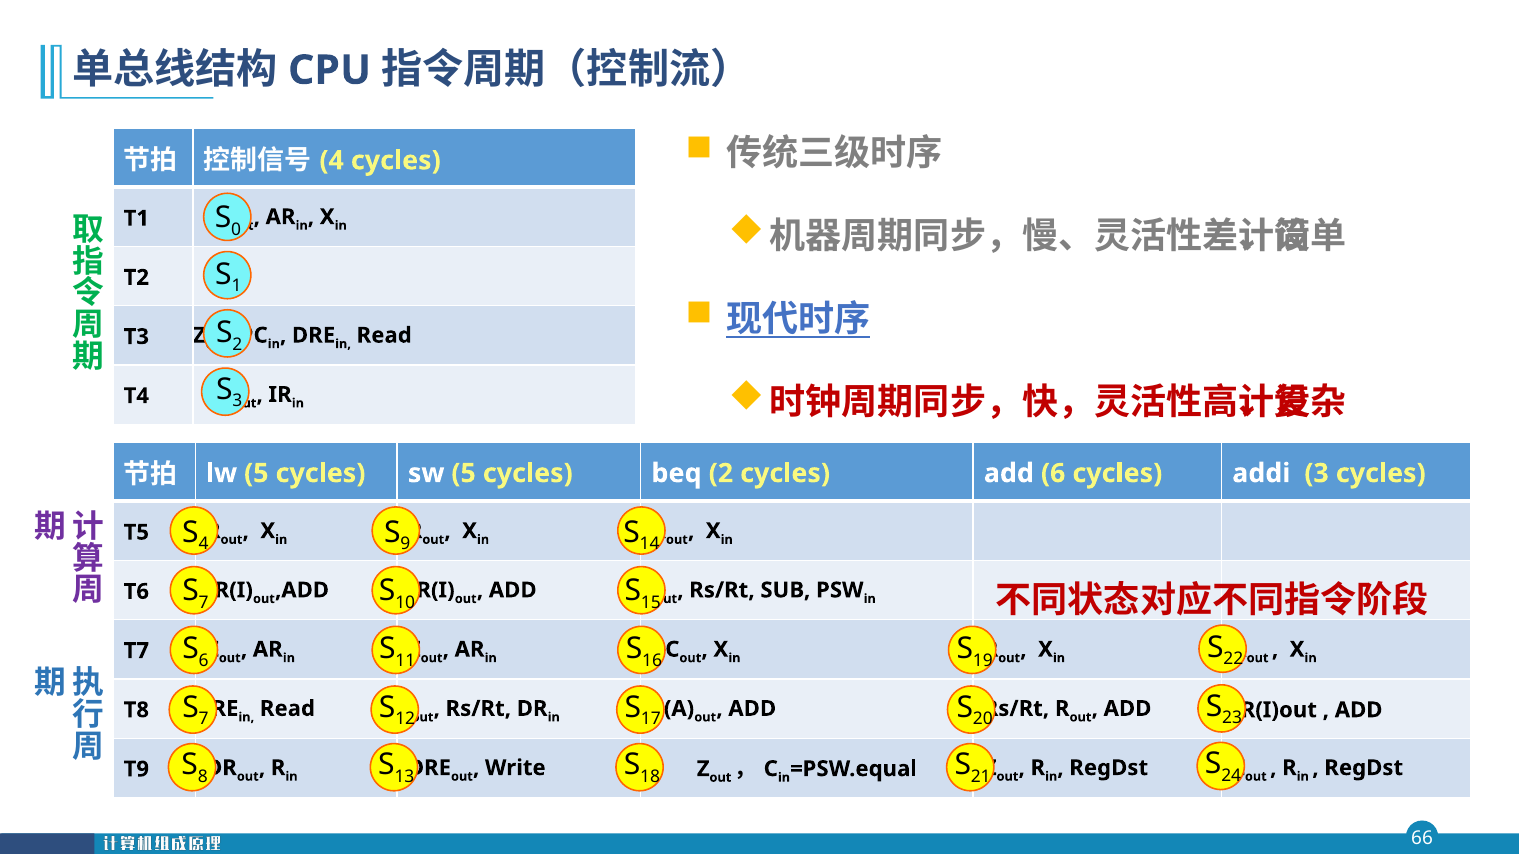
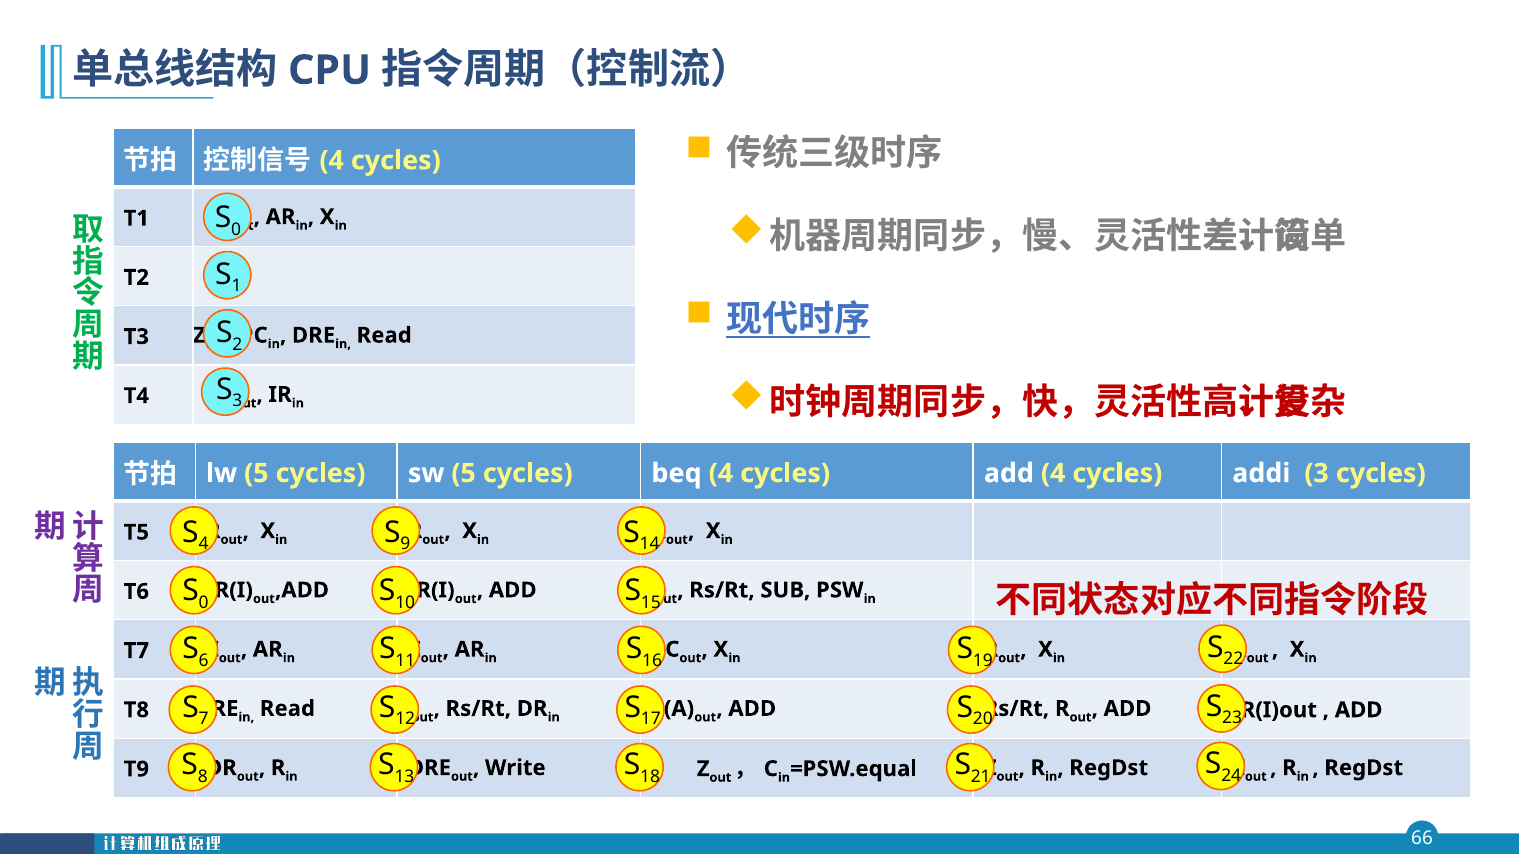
beq 2: 2 -> 4 (721, 474)
add 6: 6 -> 4 (1053, 474)
7: 7 -> 0 (204, 603)
